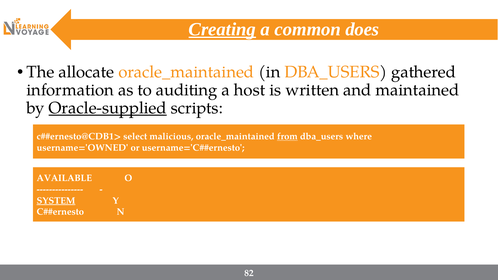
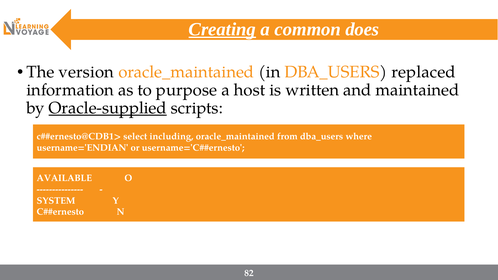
allocate: allocate -> version (86, 72)
gathered: gathered -> replaced (423, 72)
auditing: auditing -> purpose (187, 90)
malicious: malicious -> including (171, 137)
from underline: present -> none (287, 137)
username='OWNED: username='OWNED -> username='ENDIAN (82, 148)
SYSTEM underline: present -> none (56, 201)
